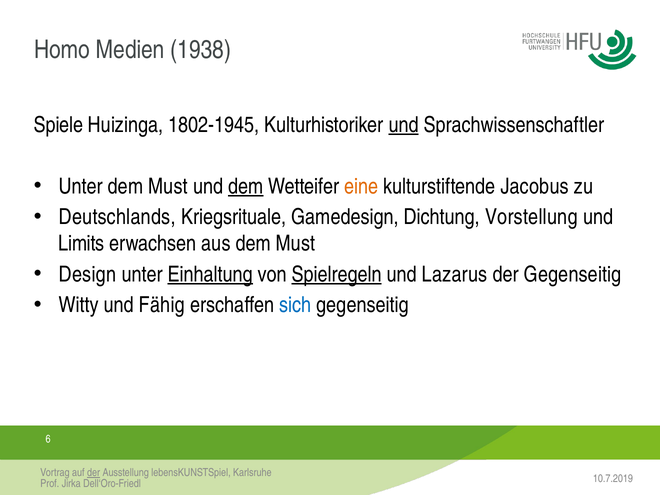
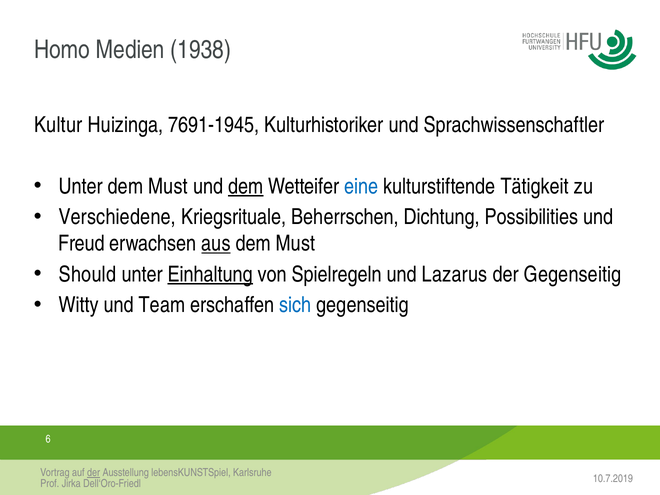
Spiele: Spiele -> Kultur (58, 125)
1802-1945: 1802-1945 -> 7691-1945 (214, 125)
und underline: present -> none (404, 125)
eine colour: orange -> blue (361, 186)
Jacobus: Jacobus -> Tätigkeit (535, 186)
Deutschlands: Deutschlands -> Verschiedene (117, 217)
Gamedesign: Gamedesign -> Beherrschen (345, 217)
Vorstellung: Vorstellung -> Possibilities (531, 217)
Limits: Limits -> Freud (81, 244)
aus underline: none -> present (216, 244)
Design: Design -> Should (88, 274)
Spielregeln underline: present -> none (337, 274)
Fähig: Fähig -> Team (162, 305)
